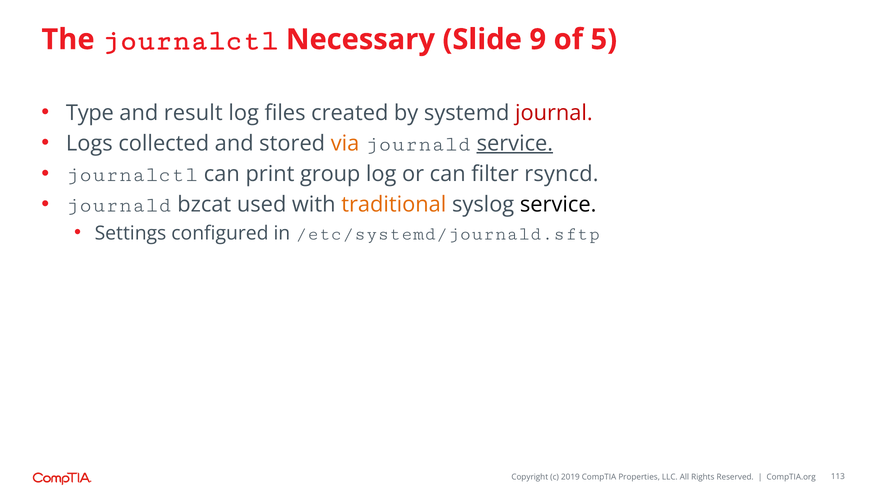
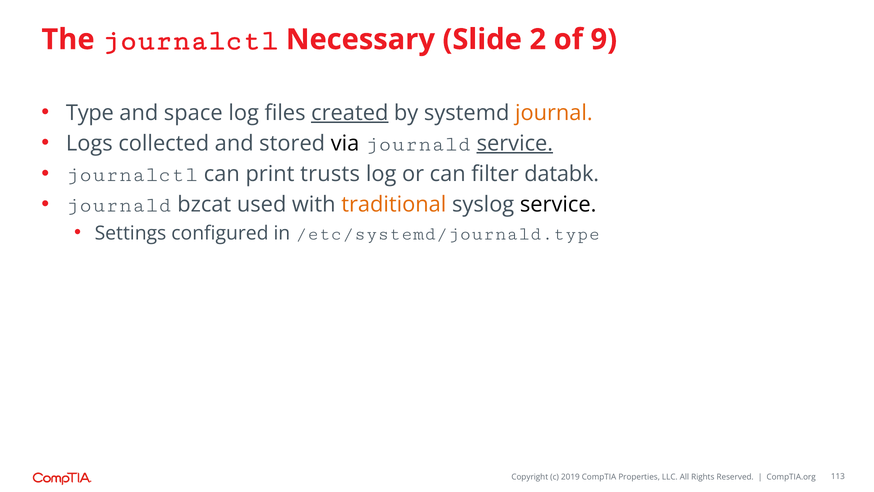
9: 9 -> 2 (538, 39)
5: 5 -> 9 (604, 39)
result: result -> space (193, 113)
created underline: none -> present (350, 113)
journal colour: red -> orange (554, 113)
via colour: orange -> black (345, 143)
group: group -> trusts (330, 174)
rsyncd: rsyncd -> databk (562, 174)
/etc/systemd/journald.sftp: /etc/systemd/journald.sftp -> /etc/systemd/journald.type (448, 233)
